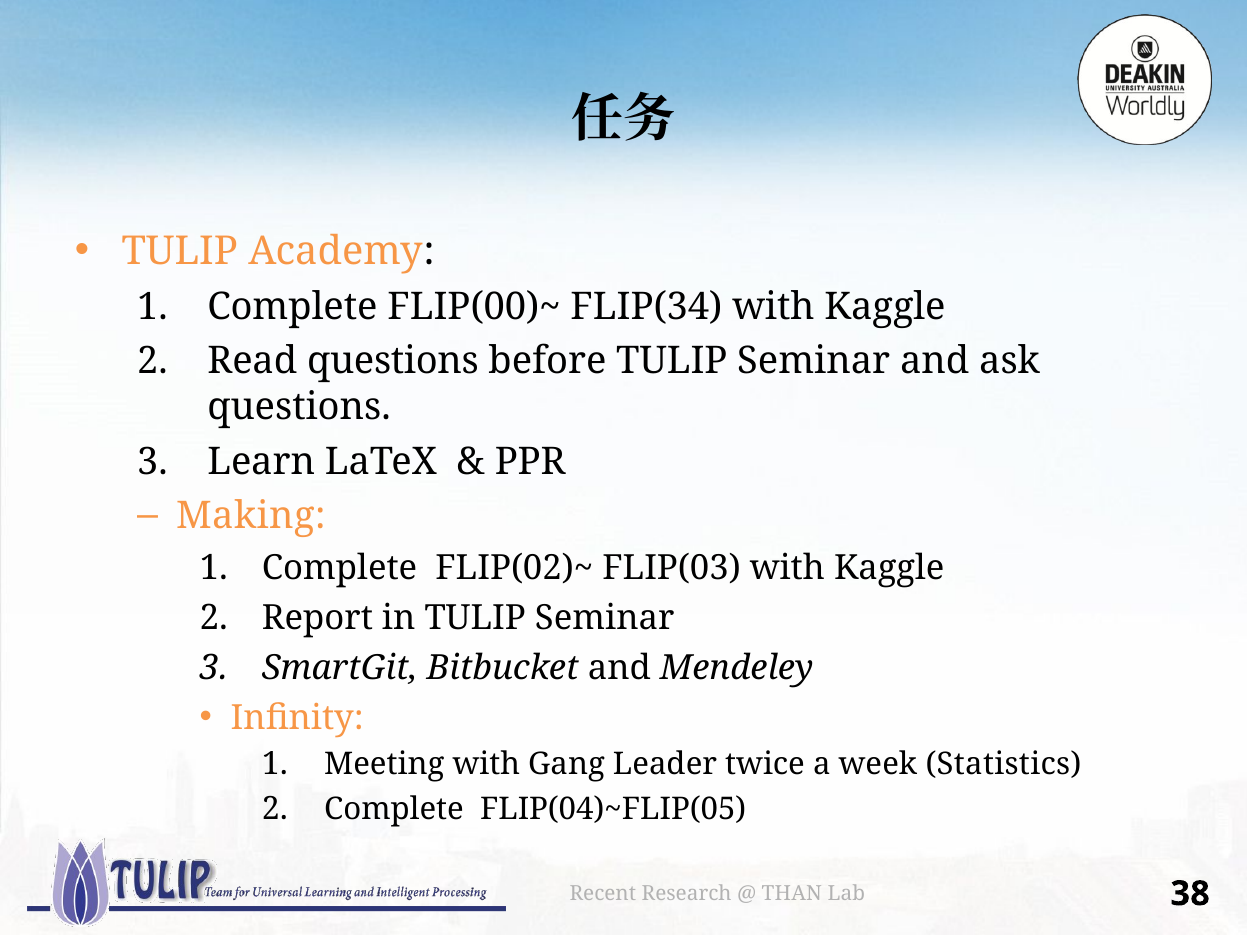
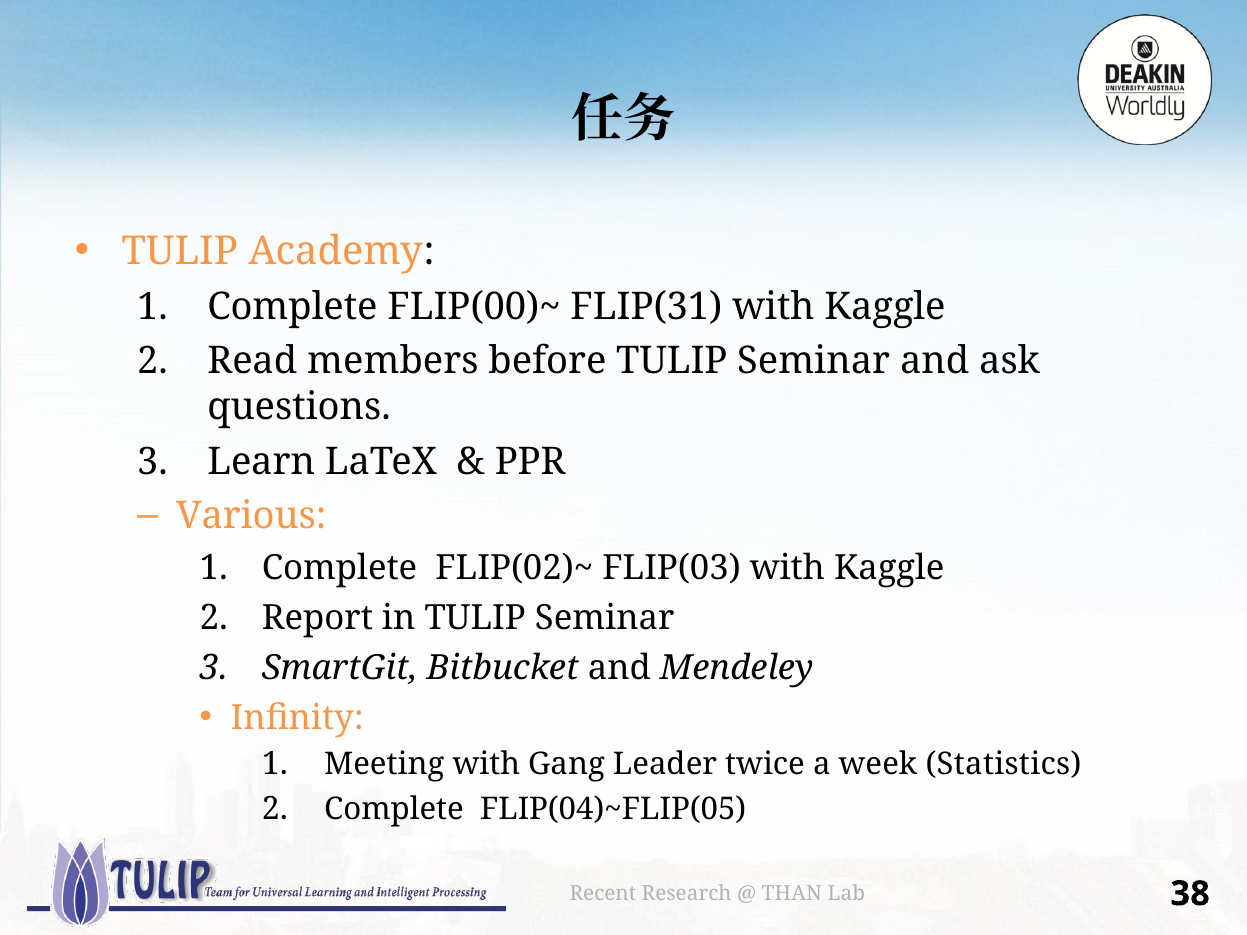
FLIP(34: FLIP(34 -> FLIP(31 (646, 307)
Read questions: questions -> members (393, 361)
Making: Making -> Various (251, 517)
